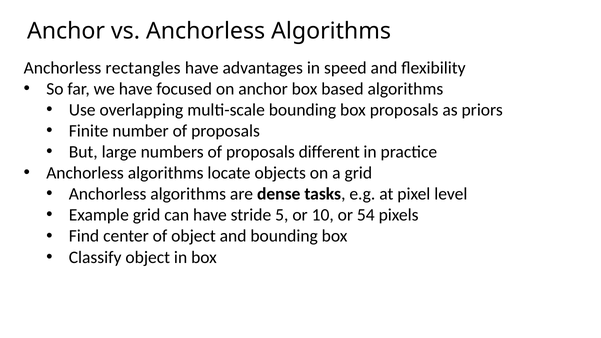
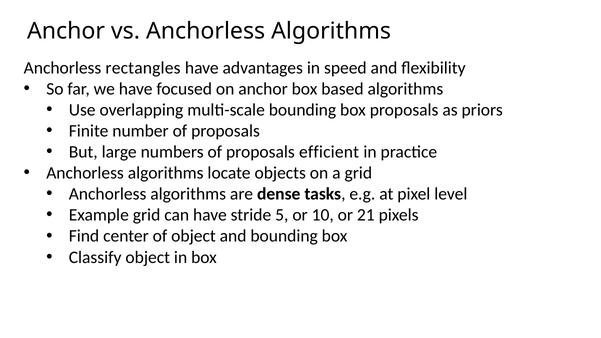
different: different -> efficient (329, 152)
54: 54 -> 21 (366, 215)
